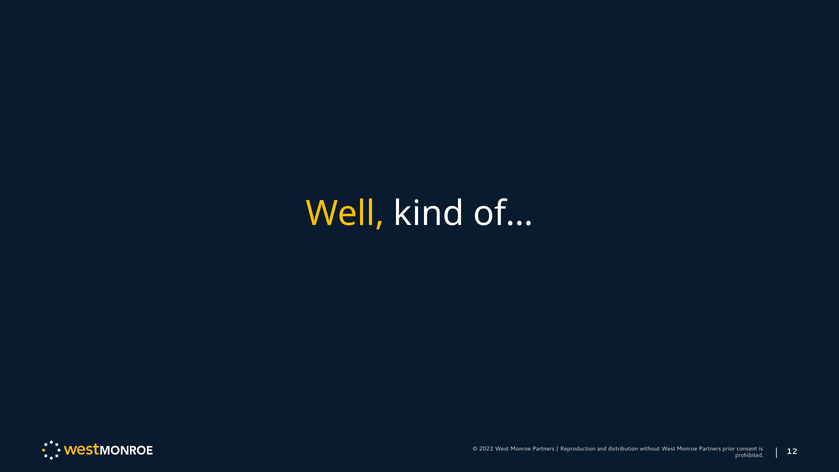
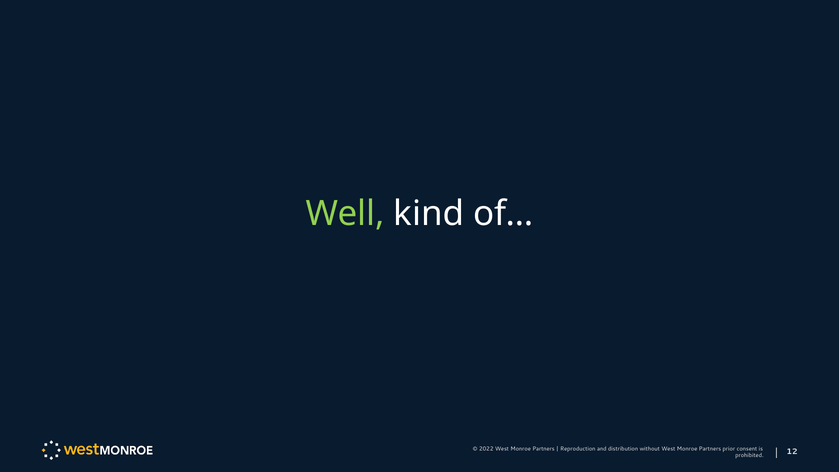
Well colour: yellow -> light green (345, 214)
